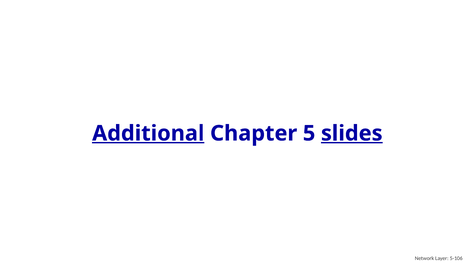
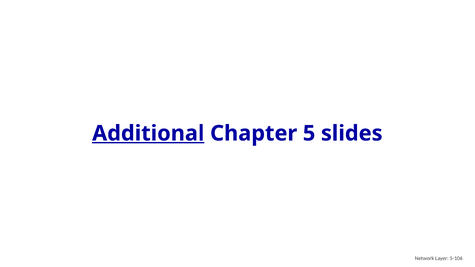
slides underline: present -> none (352, 133)
